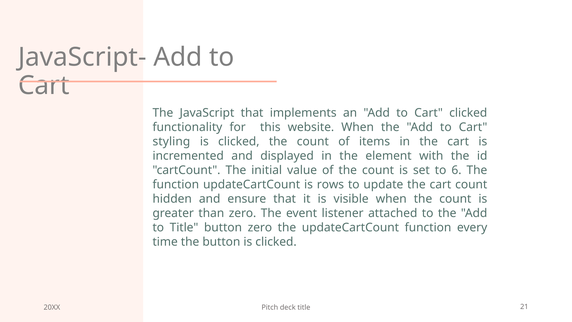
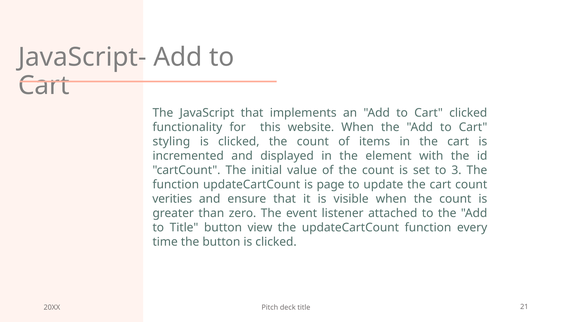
6: 6 -> 3 (456, 170)
rows: rows -> page (331, 184)
hidden: hidden -> verities (172, 199)
button zero: zero -> view (260, 227)
